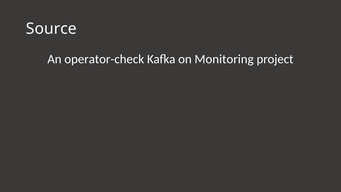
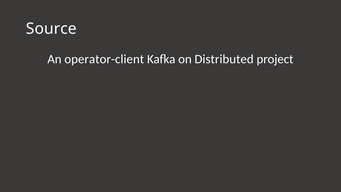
operator-check: operator-check -> operator-client (104, 59)
Monitoring: Monitoring -> Distributed (224, 59)
